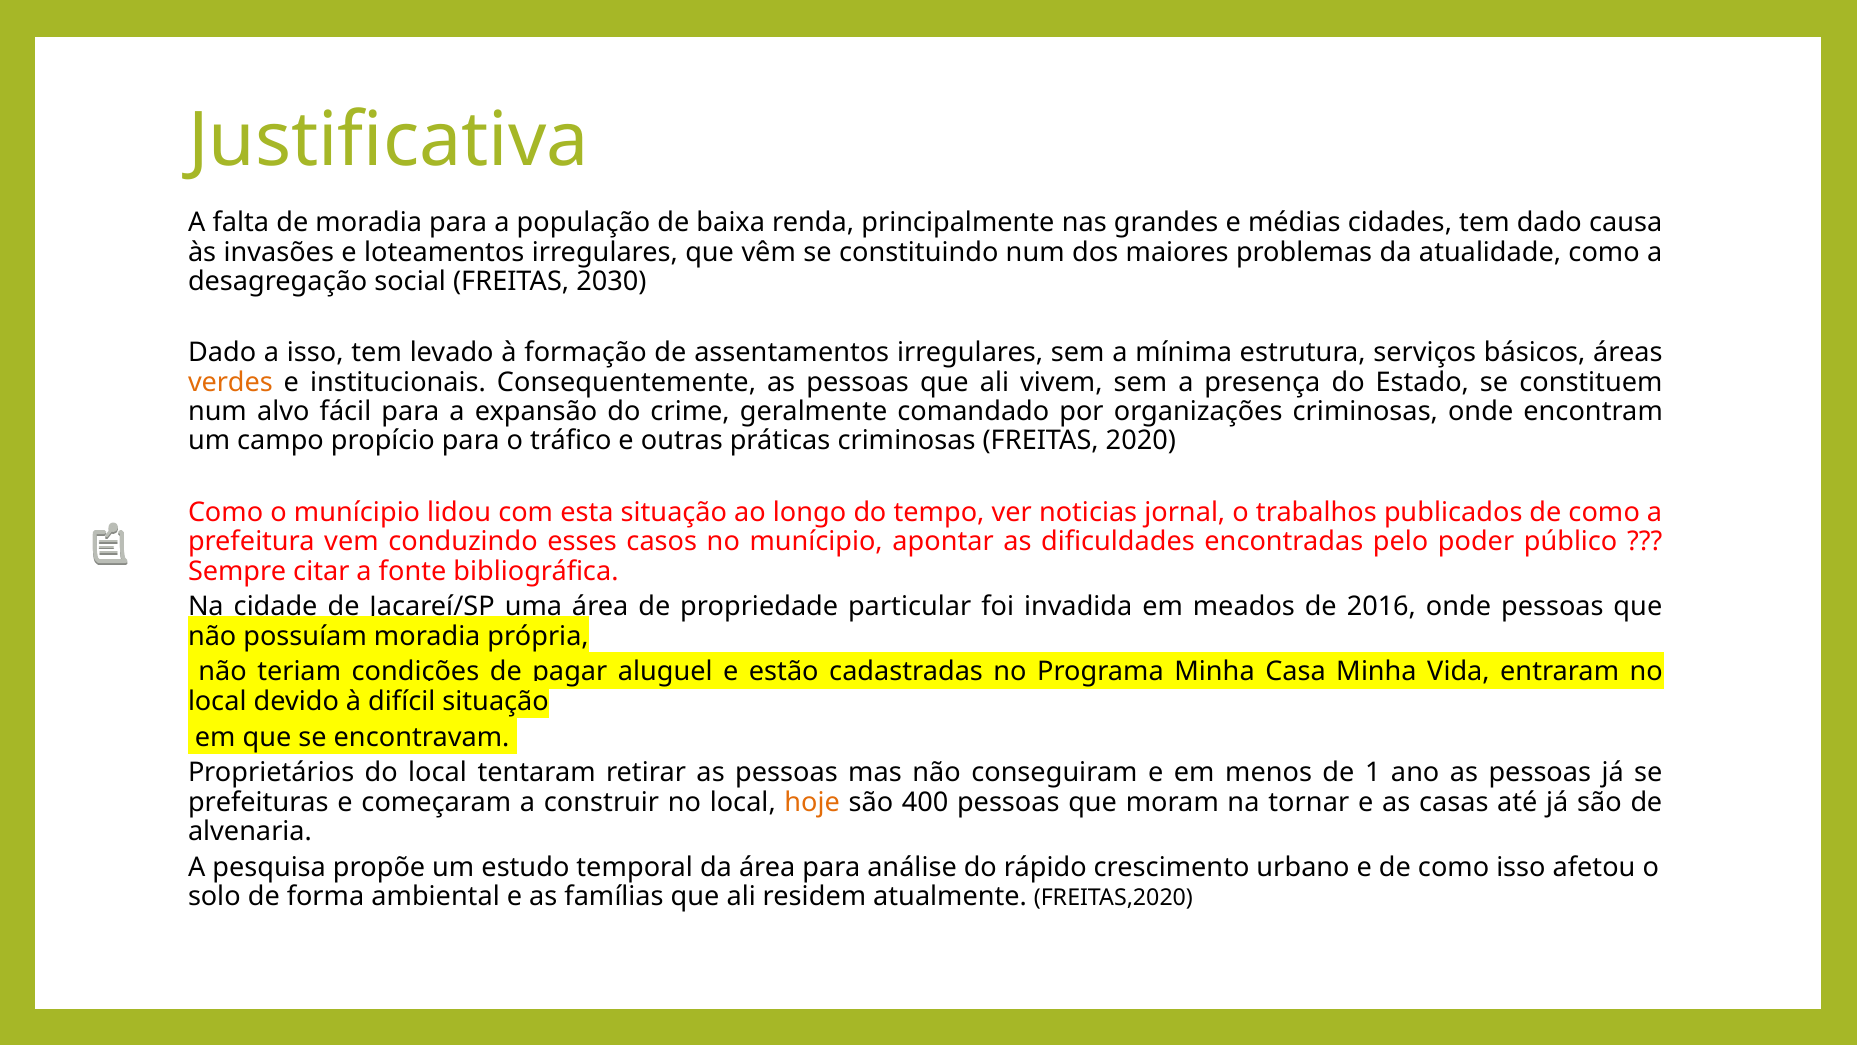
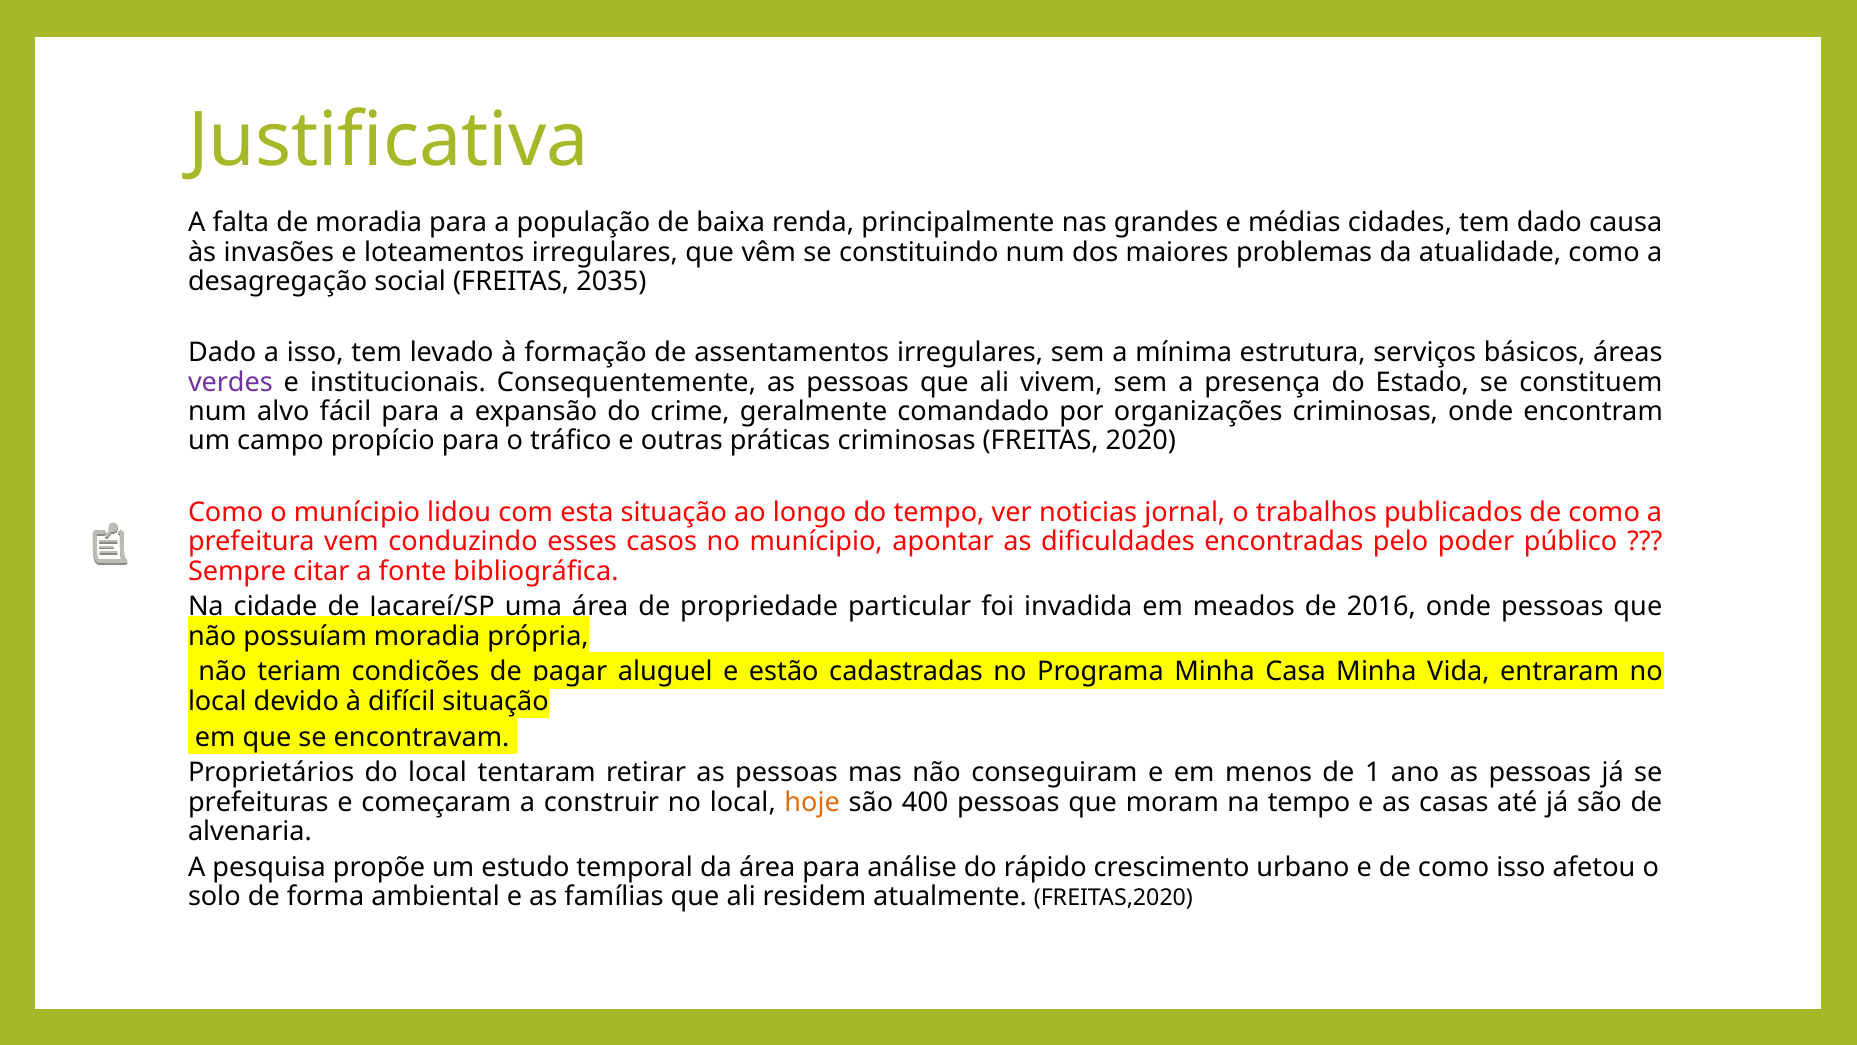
2030: 2030 -> 2035 (611, 281)
verdes colour: orange -> purple (230, 382)
na tornar: tornar -> tempo (1309, 802)
